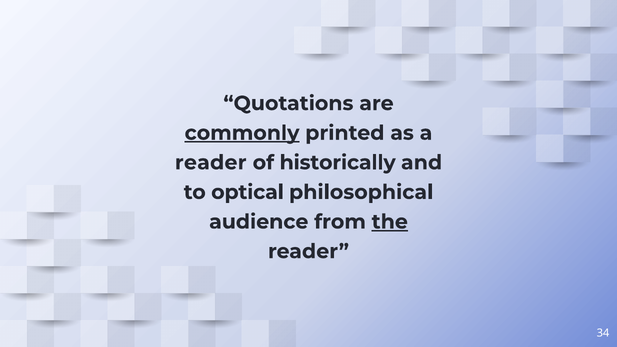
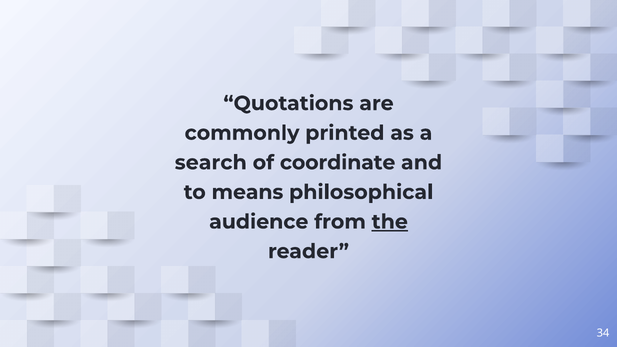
commonly underline: present -> none (242, 133)
reader: reader -> search (211, 163)
historically: historically -> coordinate (338, 163)
optical: optical -> means (247, 192)
